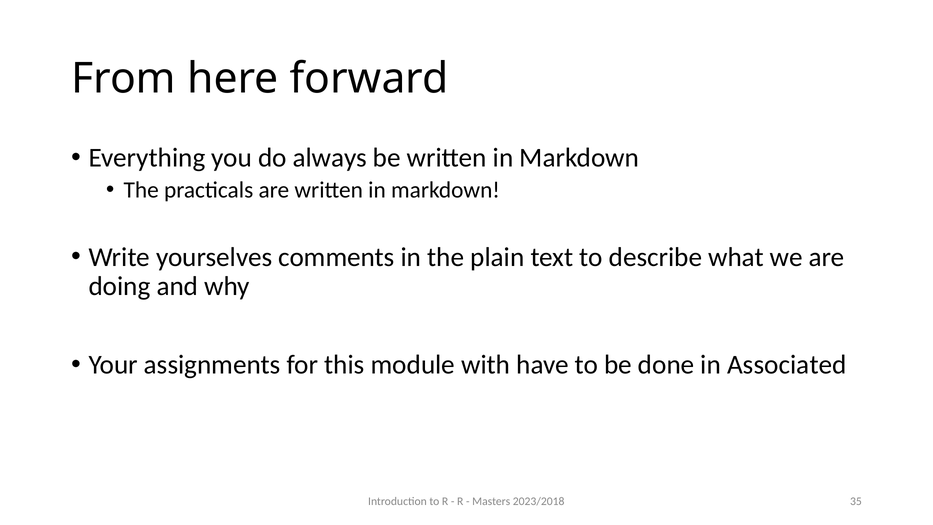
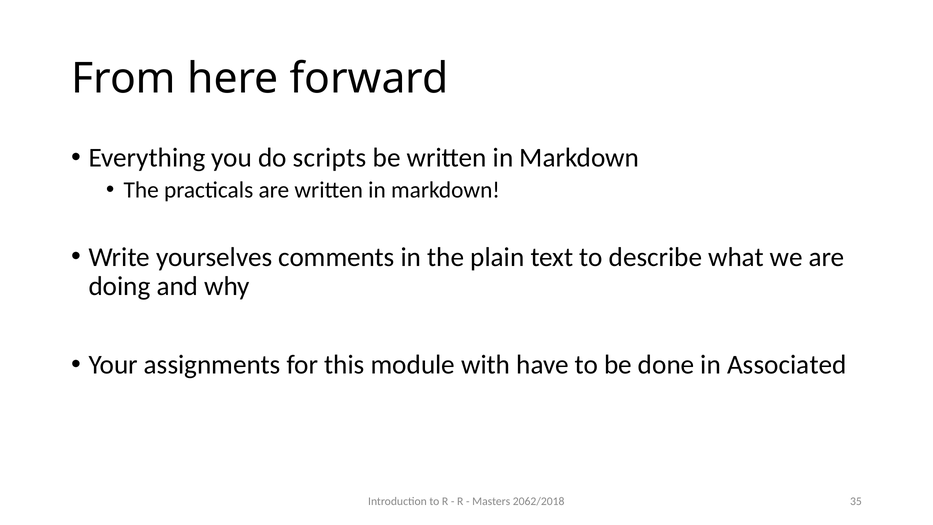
always: always -> scripts (330, 158)
2023/2018: 2023/2018 -> 2062/2018 (539, 501)
